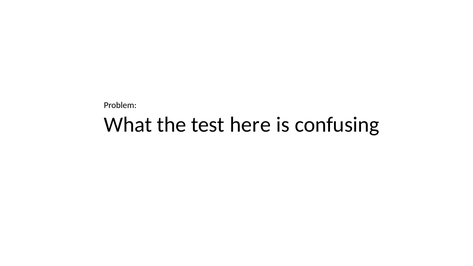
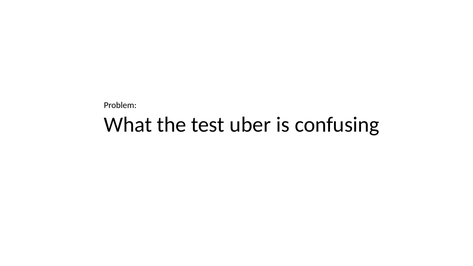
here: here -> uber (250, 125)
